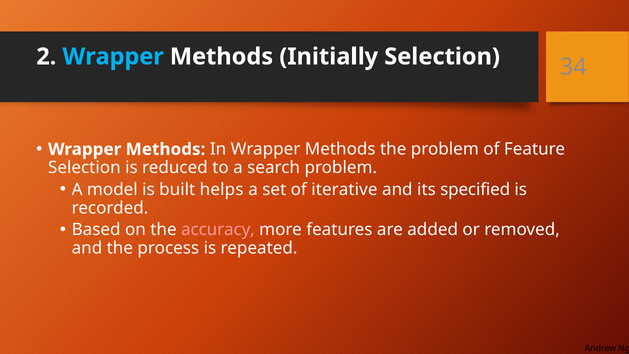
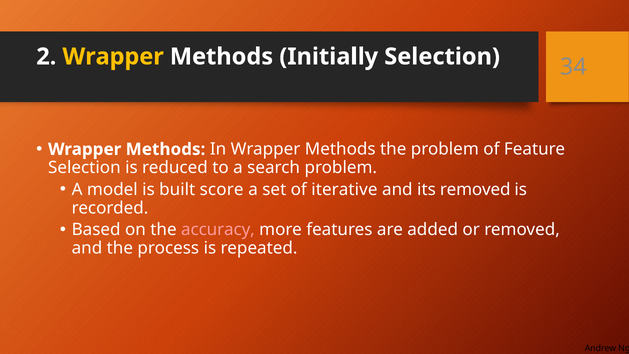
Wrapper colour: light blue -> yellow (113, 57)
helps: helps -> score (222, 189)
its specified: specified -> removed (475, 189)
